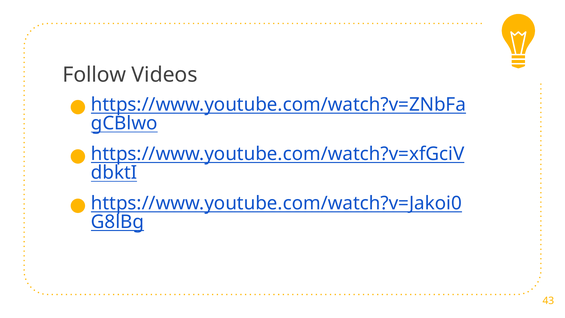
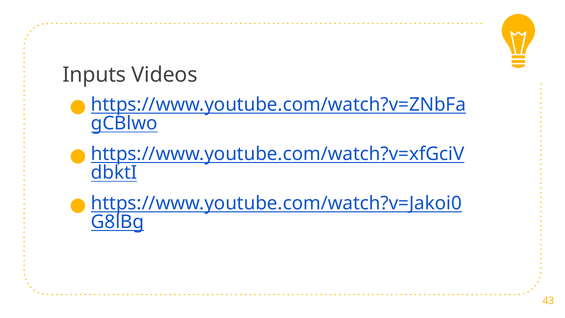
Follow: Follow -> Inputs (94, 75)
